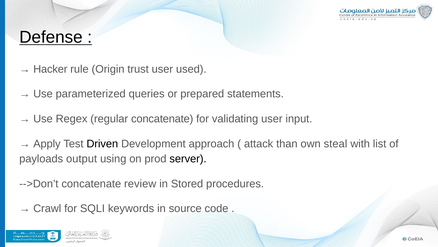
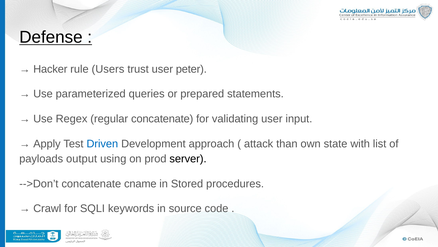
Origin: Origin -> Users (108, 69)
used: used -> peter (191, 69)
Driven colour: black -> blue (102, 143)
steal: steal -> state (336, 143)
review: review -> cname (140, 183)
